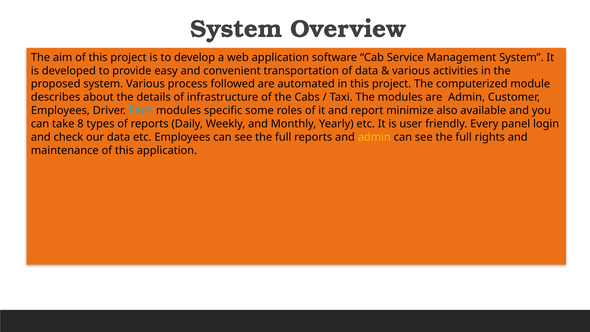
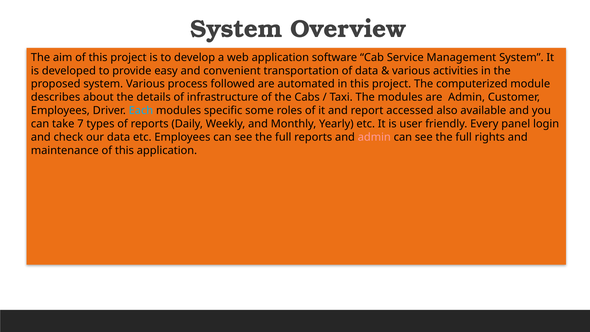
minimize: minimize -> accessed (410, 111)
8: 8 -> 7 (80, 124)
admin colour: yellow -> pink (374, 137)
